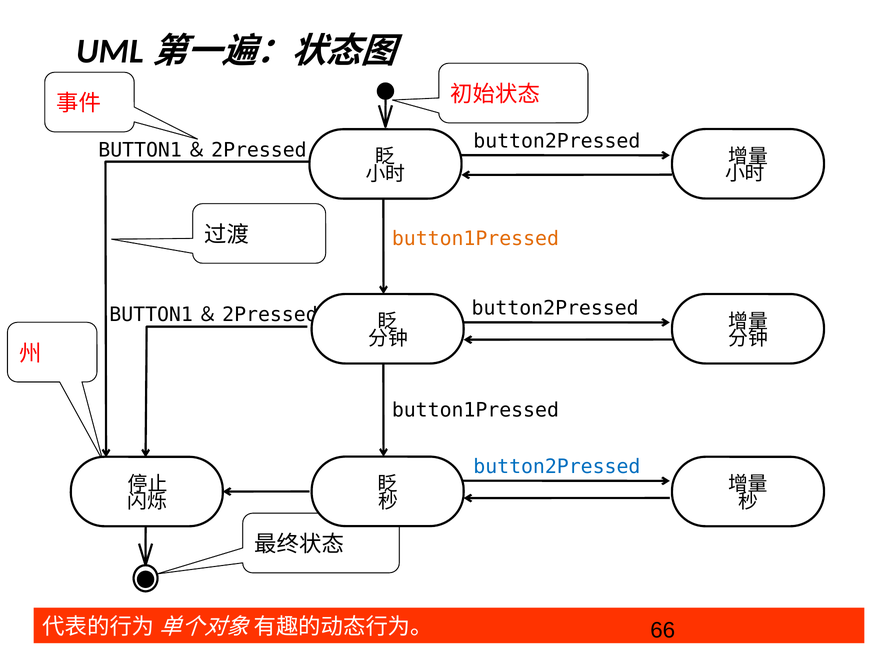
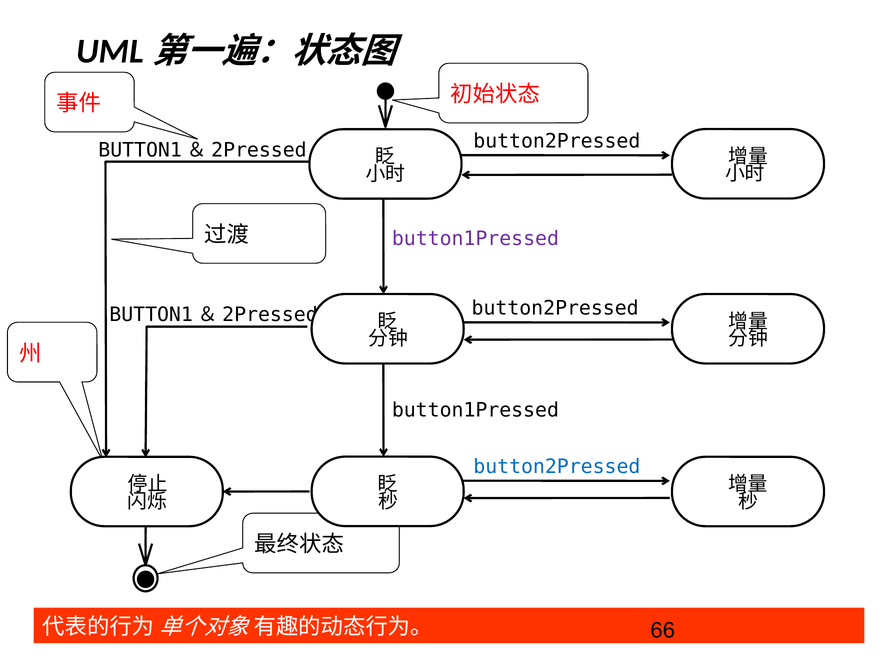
button1Pressed colour: orange -> purple (475, 239)
